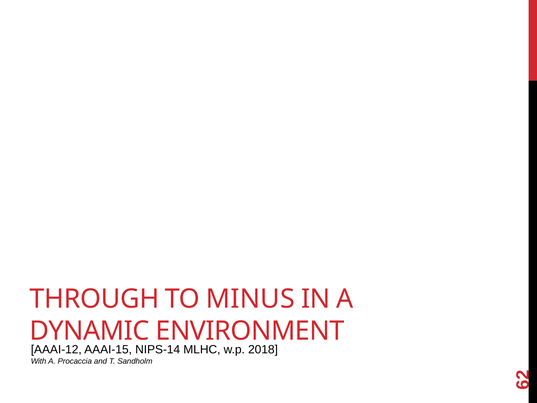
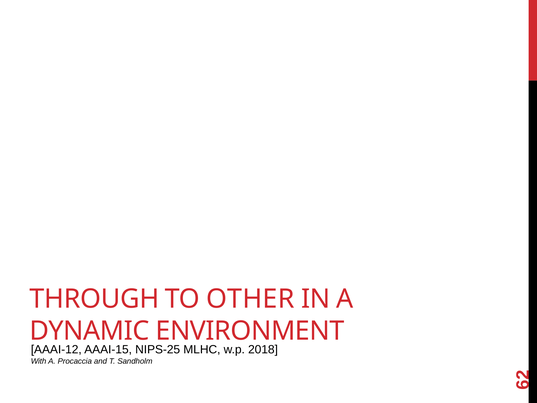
MINUS: MINUS -> OTHER (250, 299)
NIPS-14: NIPS-14 -> NIPS-25 (158, 349)
